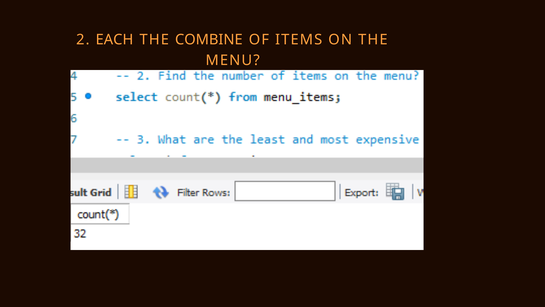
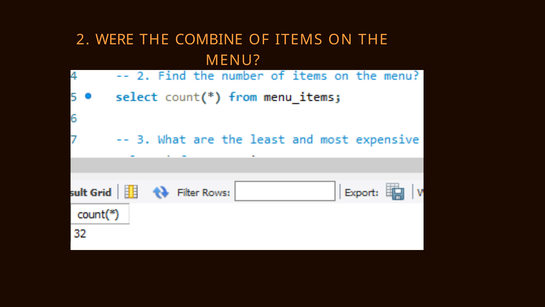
EACH: EACH -> WERE (115, 40)
